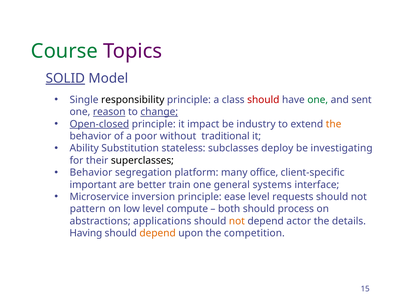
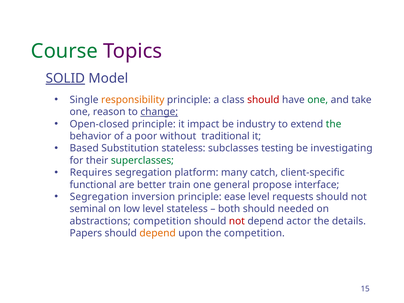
responsibility colour: black -> orange (133, 100)
sent: sent -> take (362, 100)
reason underline: present -> none (109, 112)
Open-closed underline: present -> none (99, 124)
the colour: orange -> green (334, 124)
Ability: Ability -> Based (84, 148)
deploy: deploy -> testing (277, 148)
superclasses colour: black -> green (142, 160)
Behavior: Behavior -> Requires (91, 173)
office: office -> catch (264, 173)
important: important -> functional (93, 185)
systems: systems -> propose (272, 185)
Microservice: Microservice -> Segregation (99, 197)
pattern: pattern -> seminal (88, 209)
level compute: compute -> stateless (187, 209)
process: process -> needed (296, 209)
abstractions applications: applications -> competition (162, 221)
not colour: orange -> red (237, 221)
Having: Having -> Papers (86, 233)
